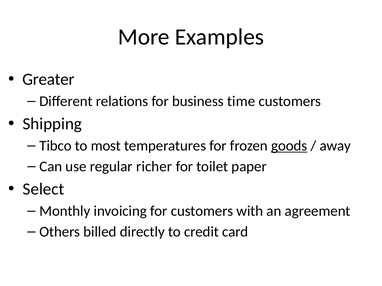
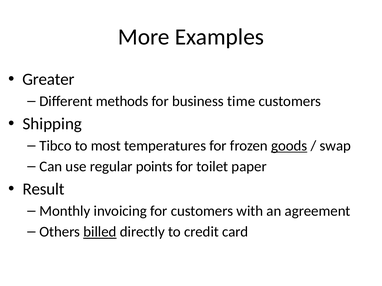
relations: relations -> methods (122, 101)
away: away -> swap (335, 146)
richer: richer -> points (154, 167)
Select: Select -> Result (44, 189)
billed underline: none -> present (100, 232)
